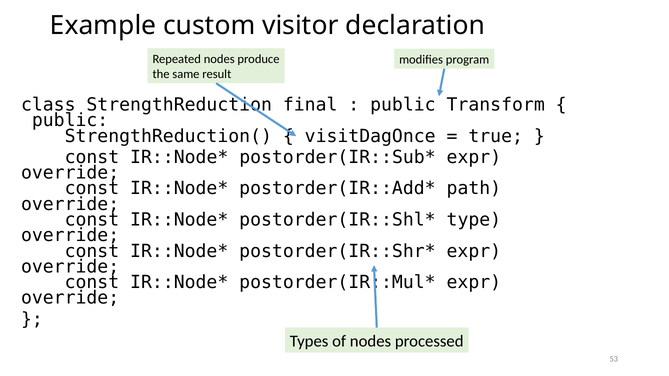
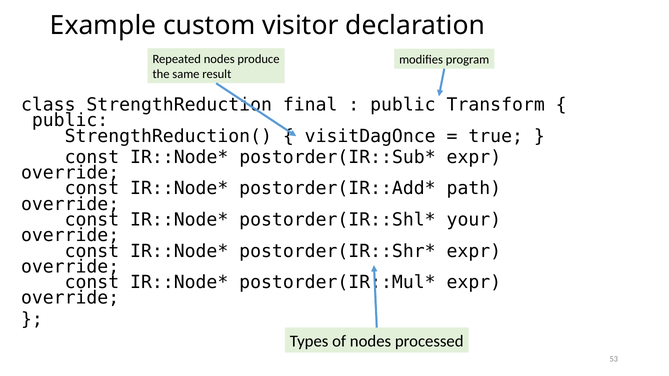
type: type -> your (474, 220)
